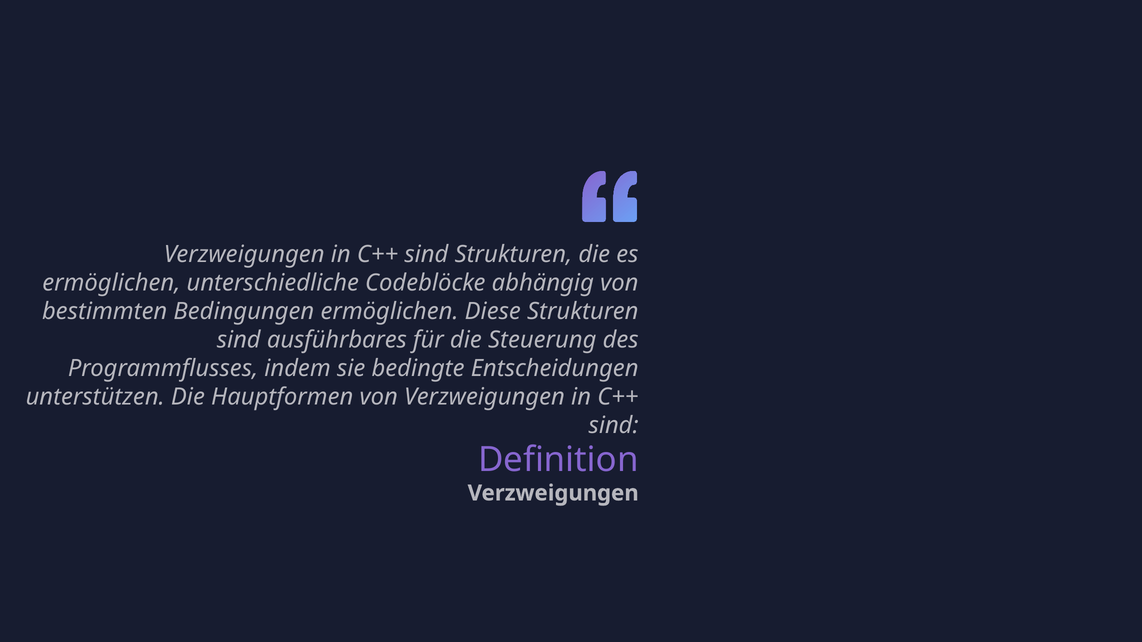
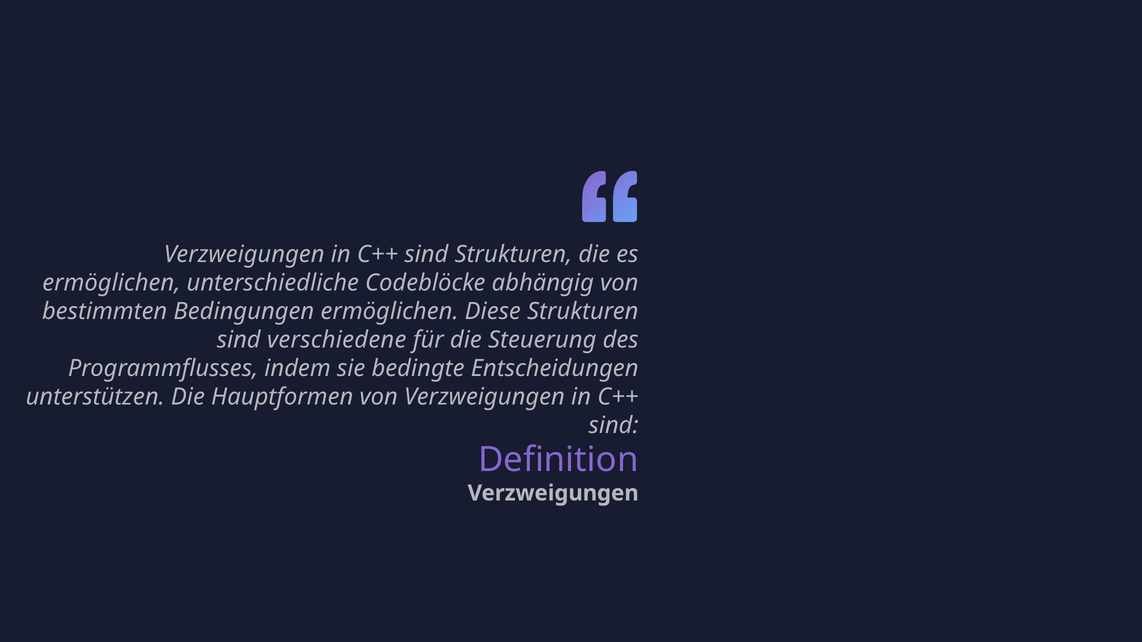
ausführbares: ausführbares -> verschiedene (337, 340)
